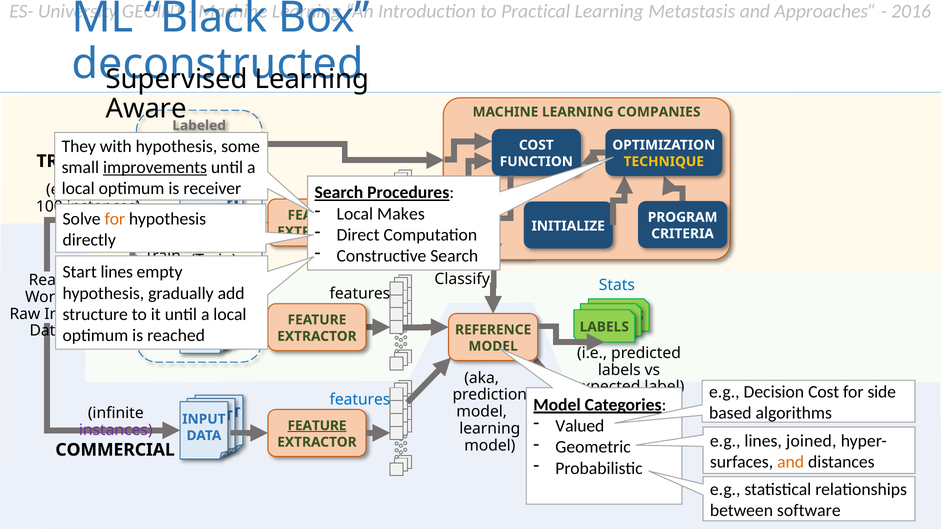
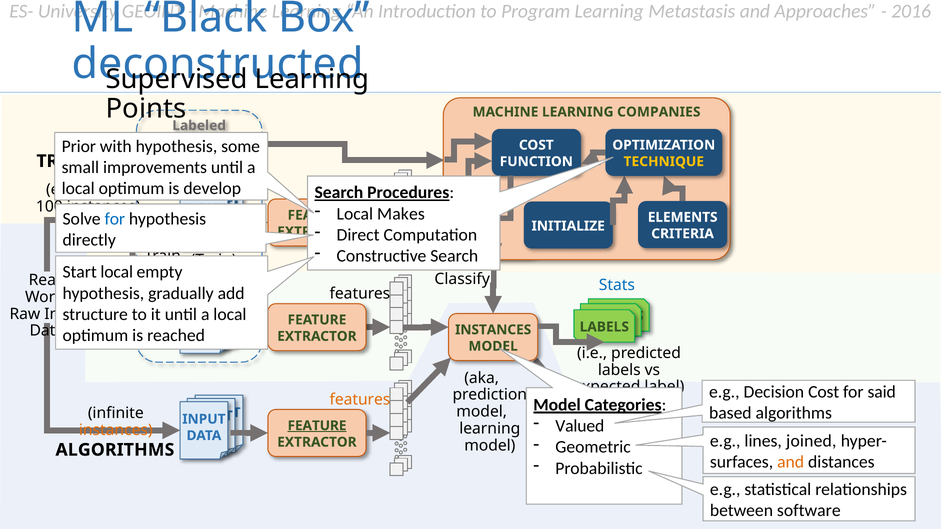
Practical: Practical -> Program (536, 11)
Aware: Aware -> Points (146, 109)
They: They -> Prior (79, 146)
improvements underline: present -> none (155, 168)
receiver: receiver -> develop (212, 189)
for colour: orange -> blue (115, 219)
PROGRAM: PROGRAM -> ELEMENTS (683, 217)
Start lines: lines -> local (117, 272)
REFERENCE: REFERENCE -> INSTANCES (493, 330)
side: side -> said (882, 392)
features colour: blue -> orange (360, 400)
instances colour: purple -> orange (116, 430)
COMMERCIAL: COMMERCIAL -> ALGORITHMS (115, 450)
